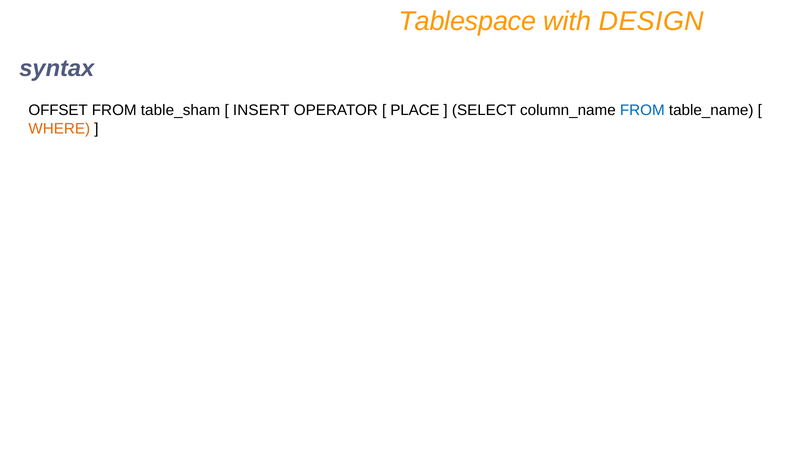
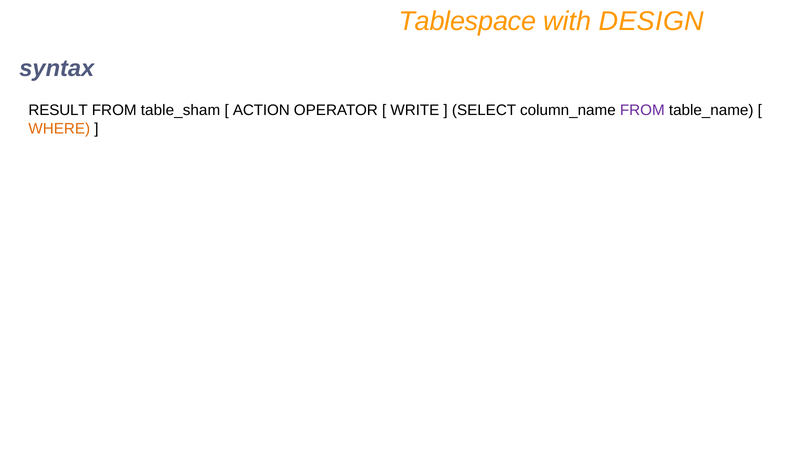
OFFSET: OFFSET -> RESULT (58, 110)
INSERT: INSERT -> ACTION (261, 110)
PLACE: PLACE -> WRITE (415, 110)
FROM colour: blue -> purple (642, 110)
